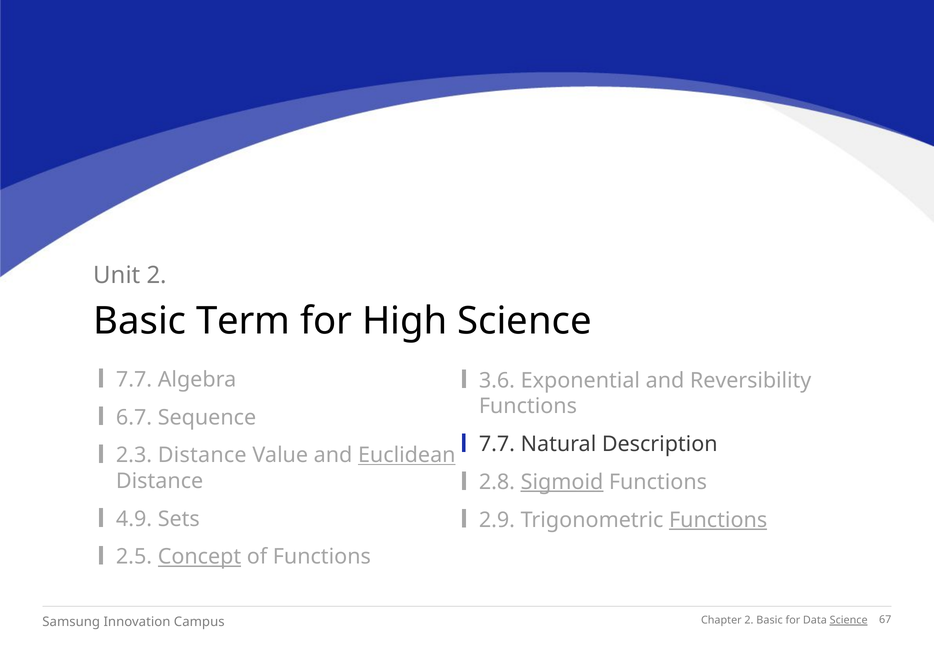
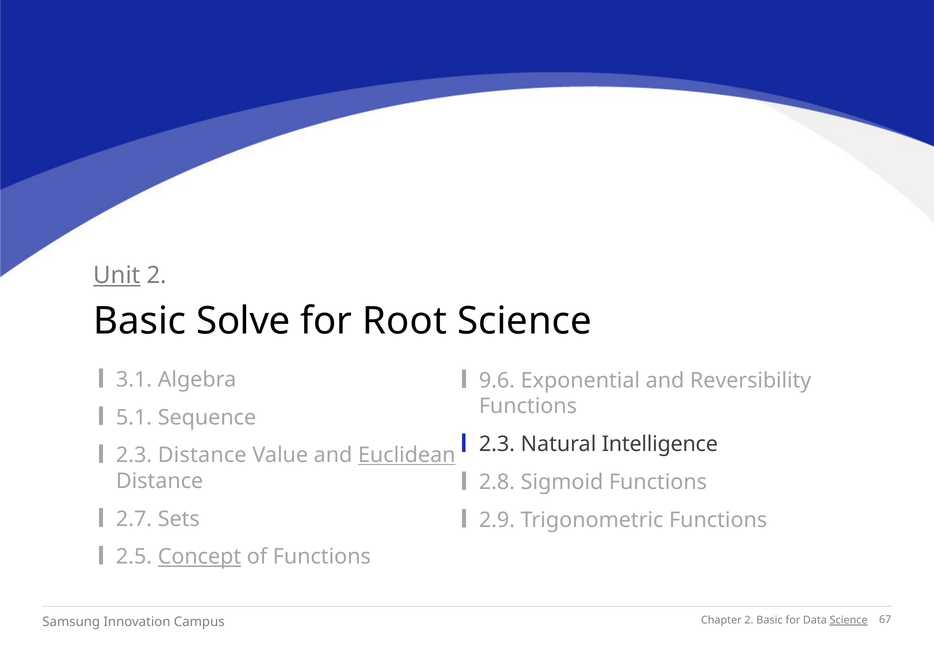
Unit underline: none -> present (117, 275)
Term: Term -> Solve (243, 321)
High: High -> Root (405, 321)
7.7: 7.7 -> 3.1 (134, 379)
3.6: 3.6 -> 9.6 (497, 380)
6.7: 6.7 -> 5.1 (134, 417)
7.7: 7.7 -> 2.3 (497, 444)
Description: Description -> Intelligence (660, 444)
Sigmoid underline: present -> none (562, 482)
4.9: 4.9 -> 2.7 (134, 519)
Functions underline: present -> none (718, 520)
